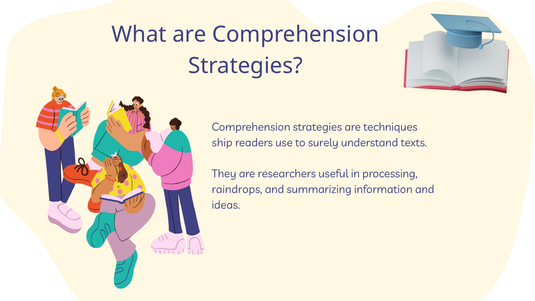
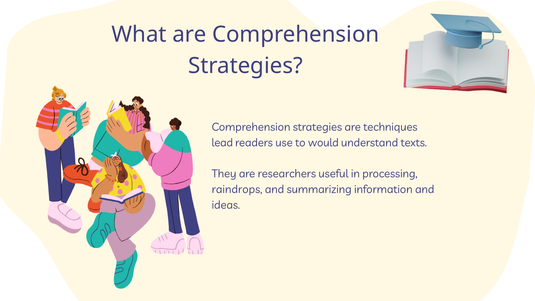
ship: ship -> lead (222, 143)
surely: surely -> would (323, 143)
